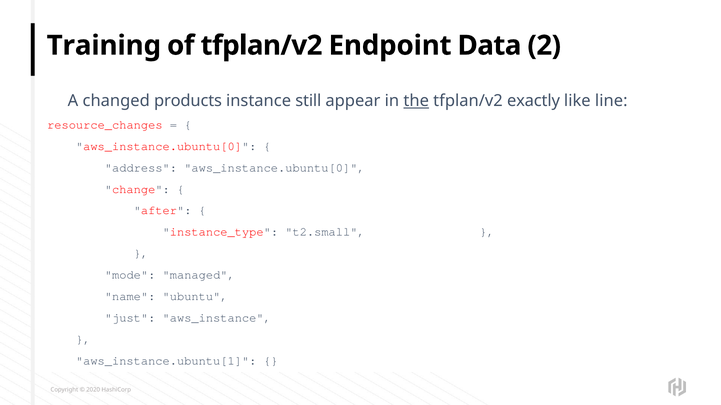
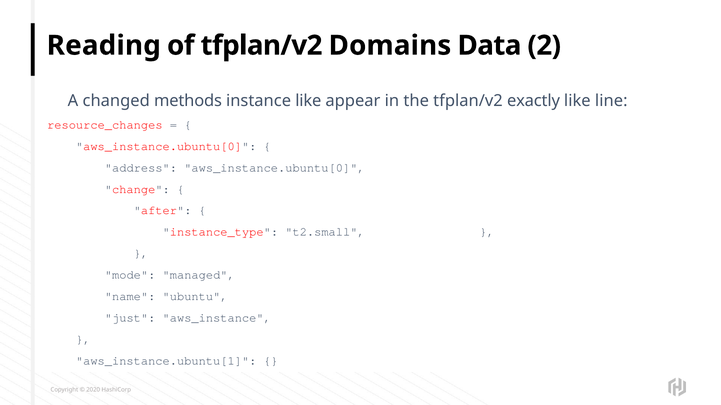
Training: Training -> Reading (104, 46)
Endpoint: Endpoint -> Domains (390, 46)
products: products -> methods (188, 101)
instance still: still -> like (308, 101)
the underline: present -> none (416, 101)
